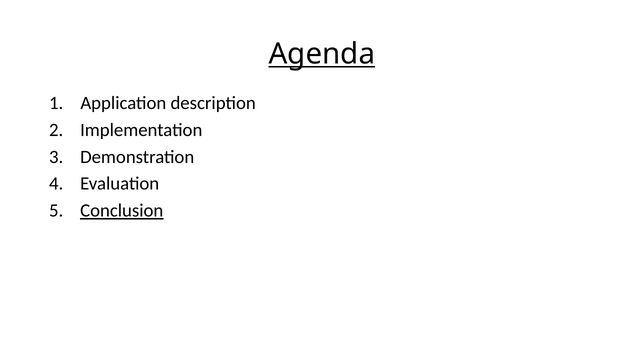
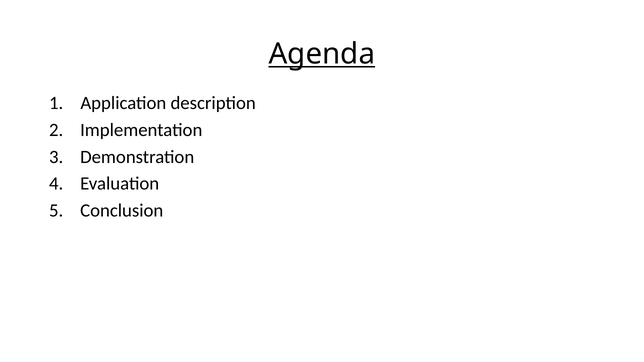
Conclusion underline: present -> none (122, 211)
